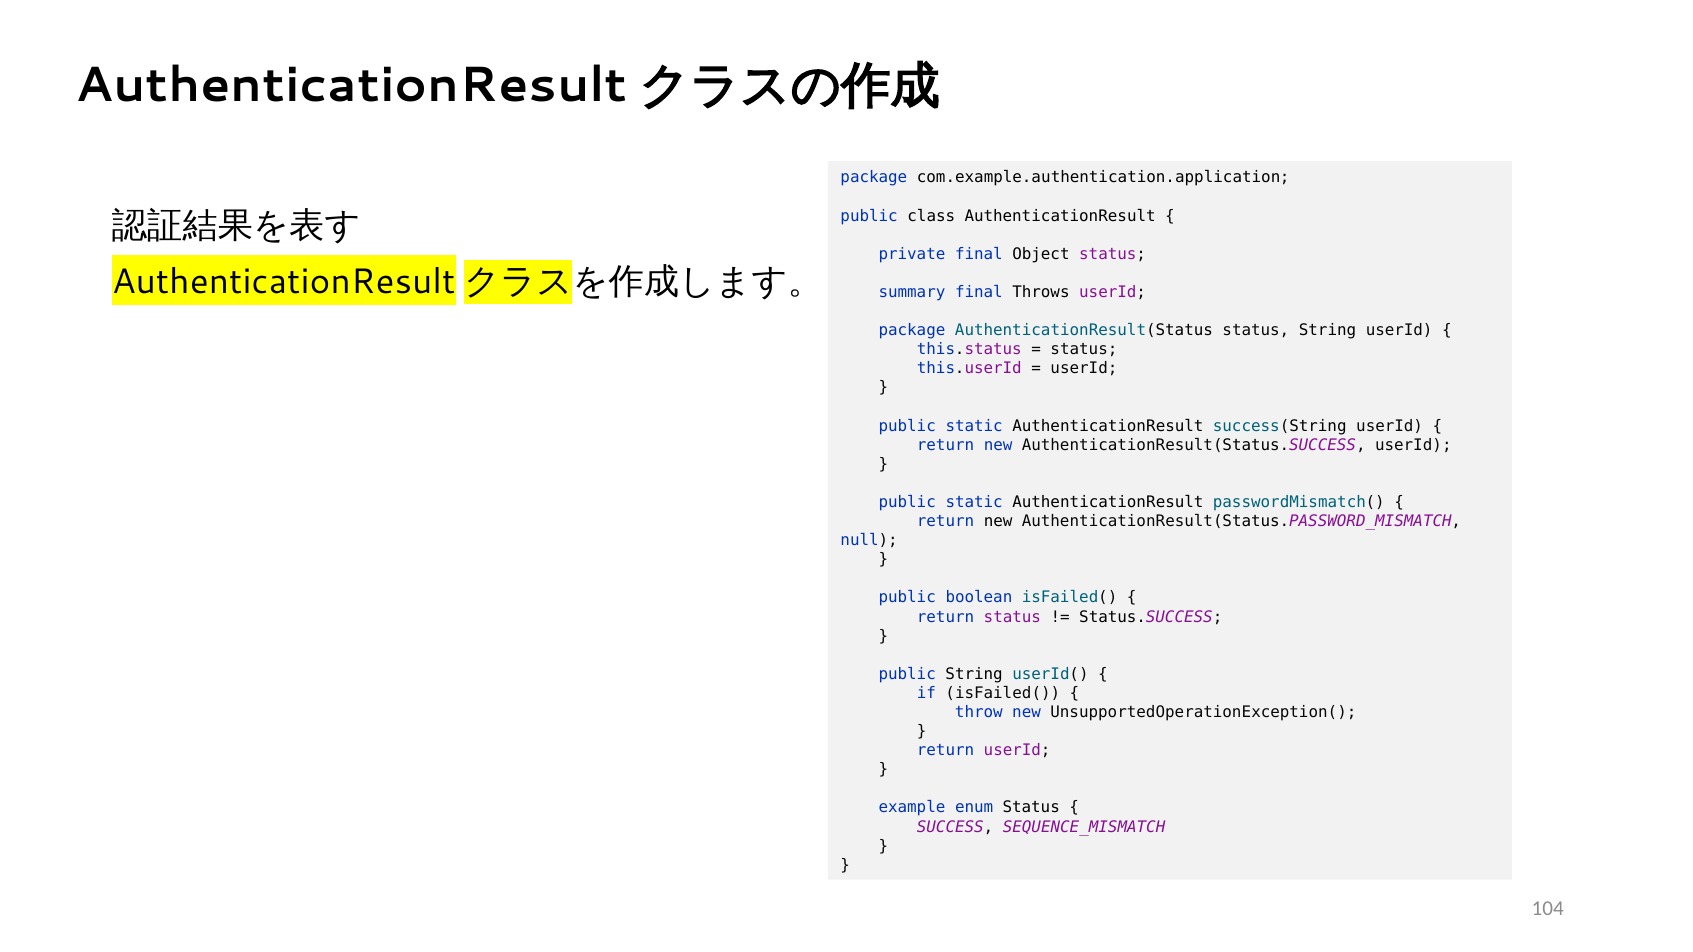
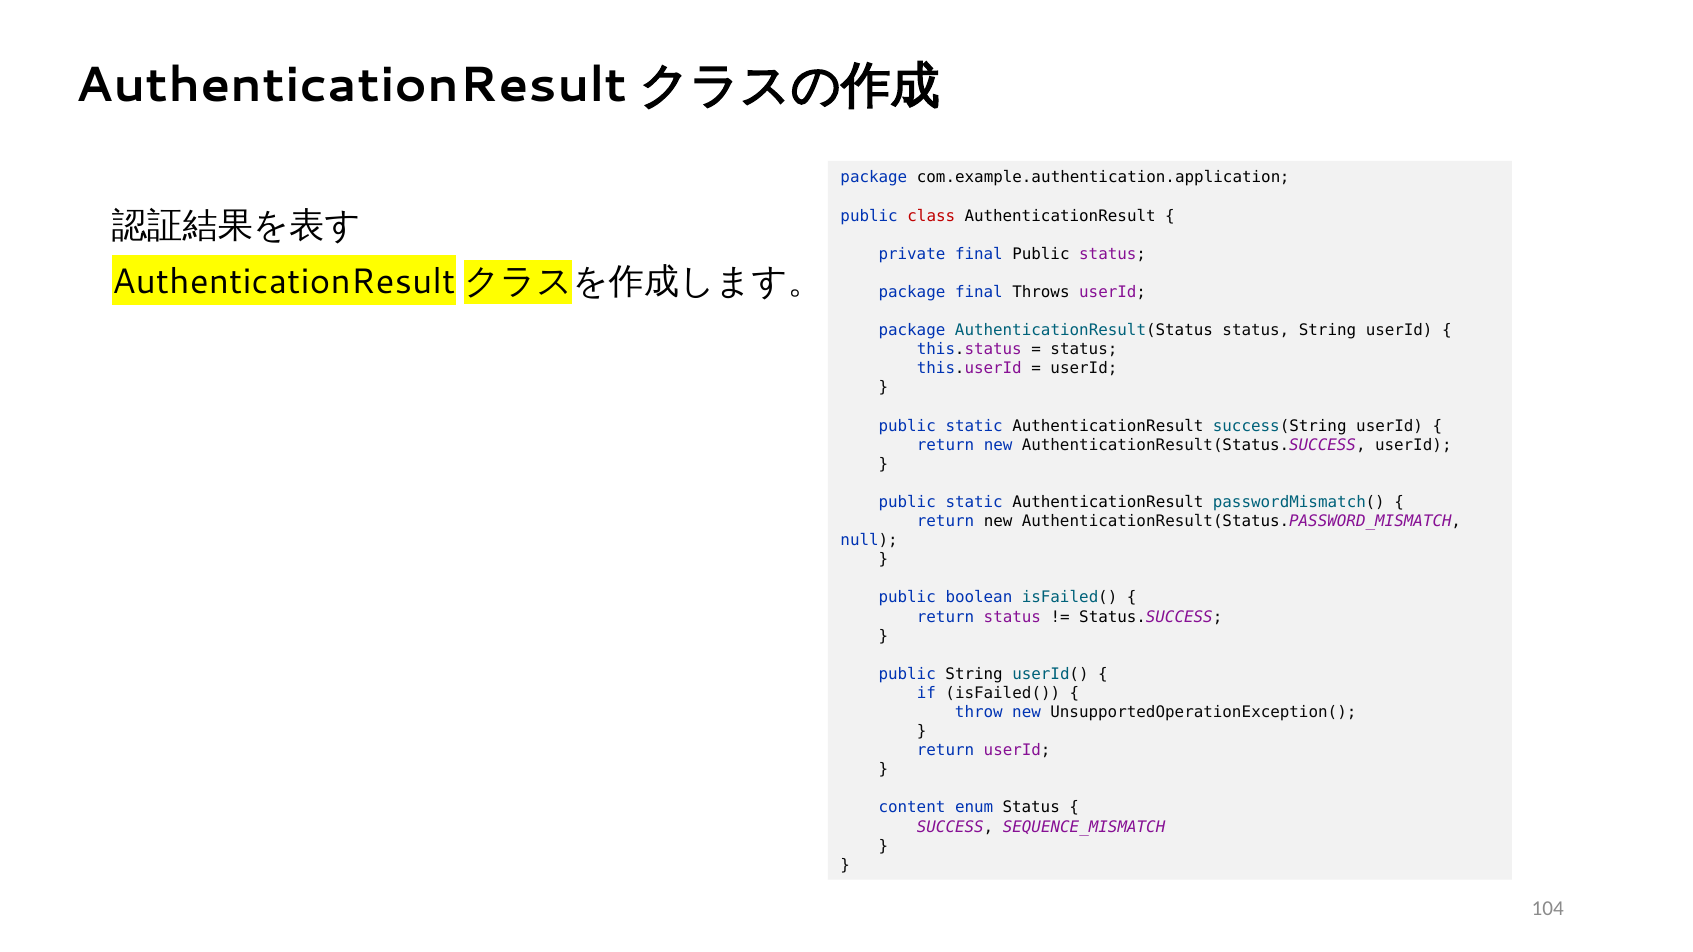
class colour: black -> red (931, 216)
final Object: Object -> Public (1041, 254)
summary: summary -> package (912, 292)
example: example -> content (912, 808)
